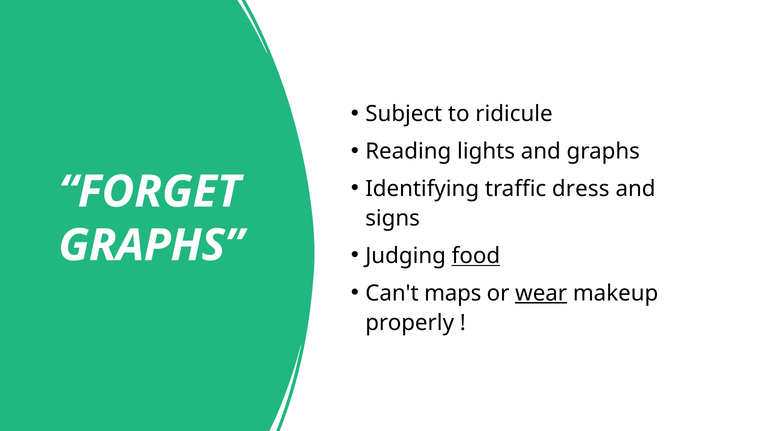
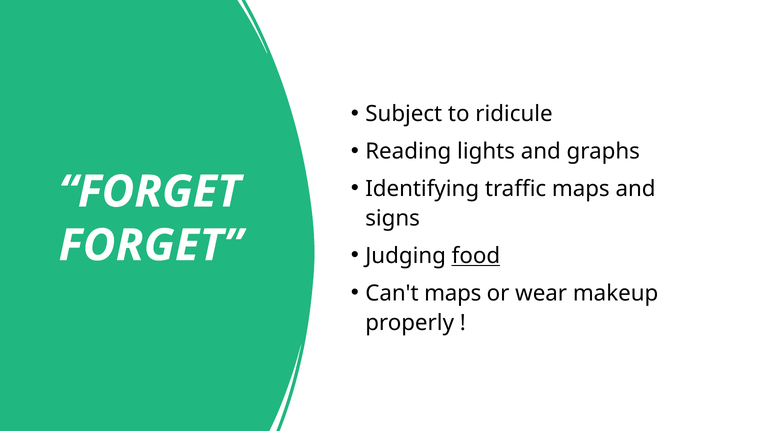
traffic dress: dress -> maps (581, 189)
GRAPHS: GRAPHS -> FORGET (151, 245)
wear underline: present -> none (541, 293)
